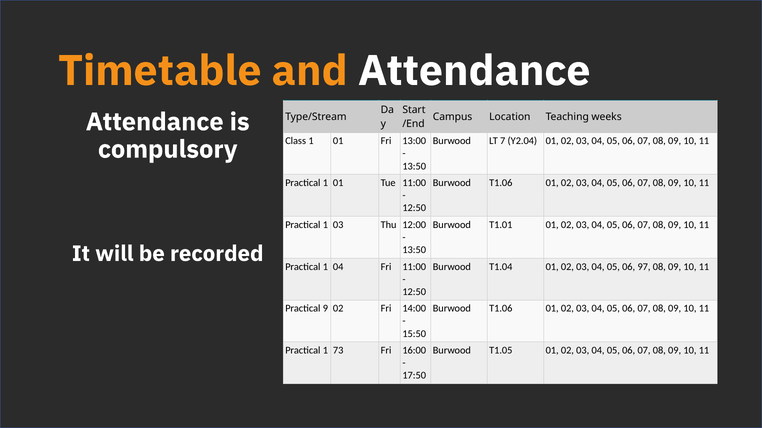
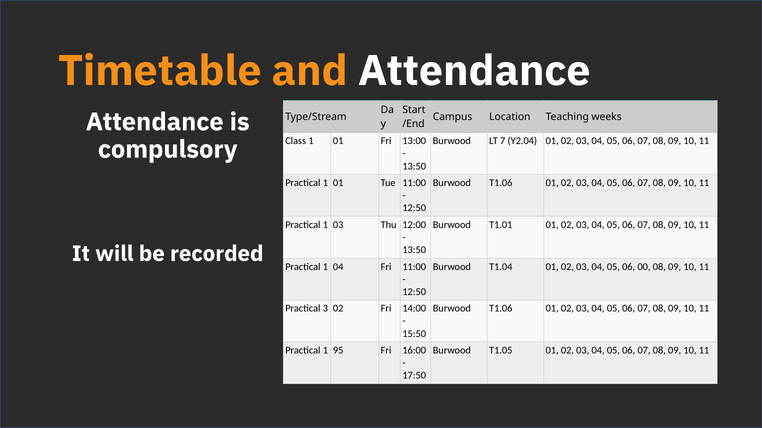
97: 97 -> 00 (644, 267)
9: 9 -> 3 (325, 309)
73: 73 -> 95 (338, 351)
